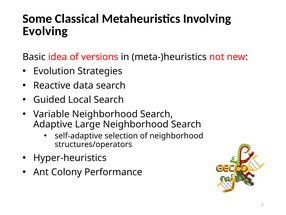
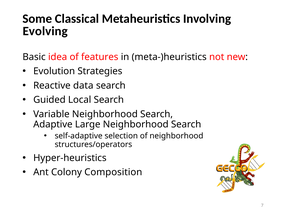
versions: versions -> features (100, 57)
Performance: Performance -> Composition (113, 172)
